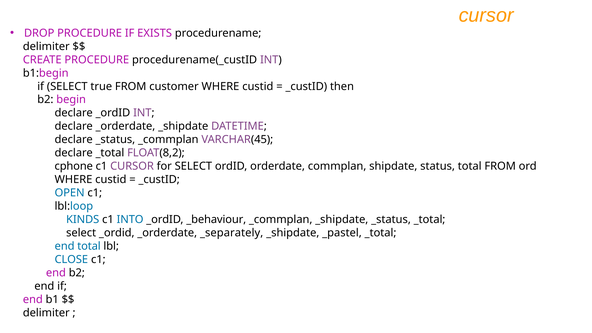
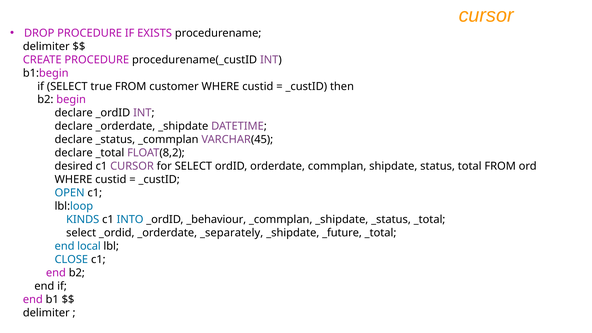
cphone: cphone -> desired (74, 166)
_pastel: _pastel -> _future (342, 233)
end total: total -> local (89, 246)
